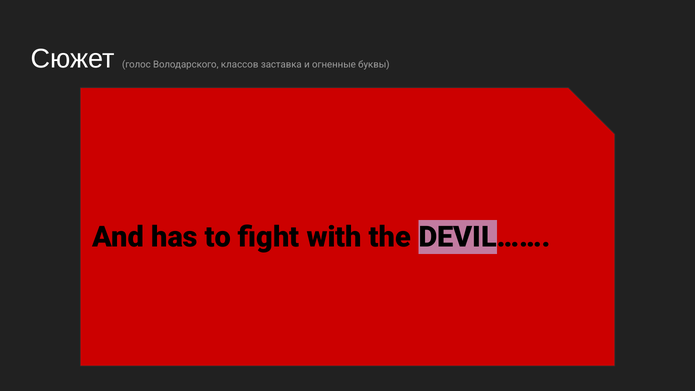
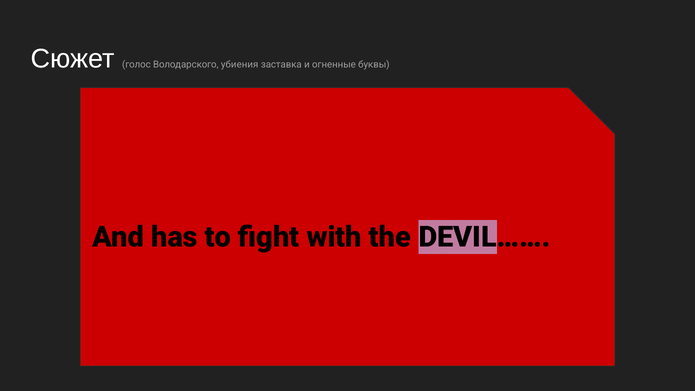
классов: классов -> убиения (240, 65)
